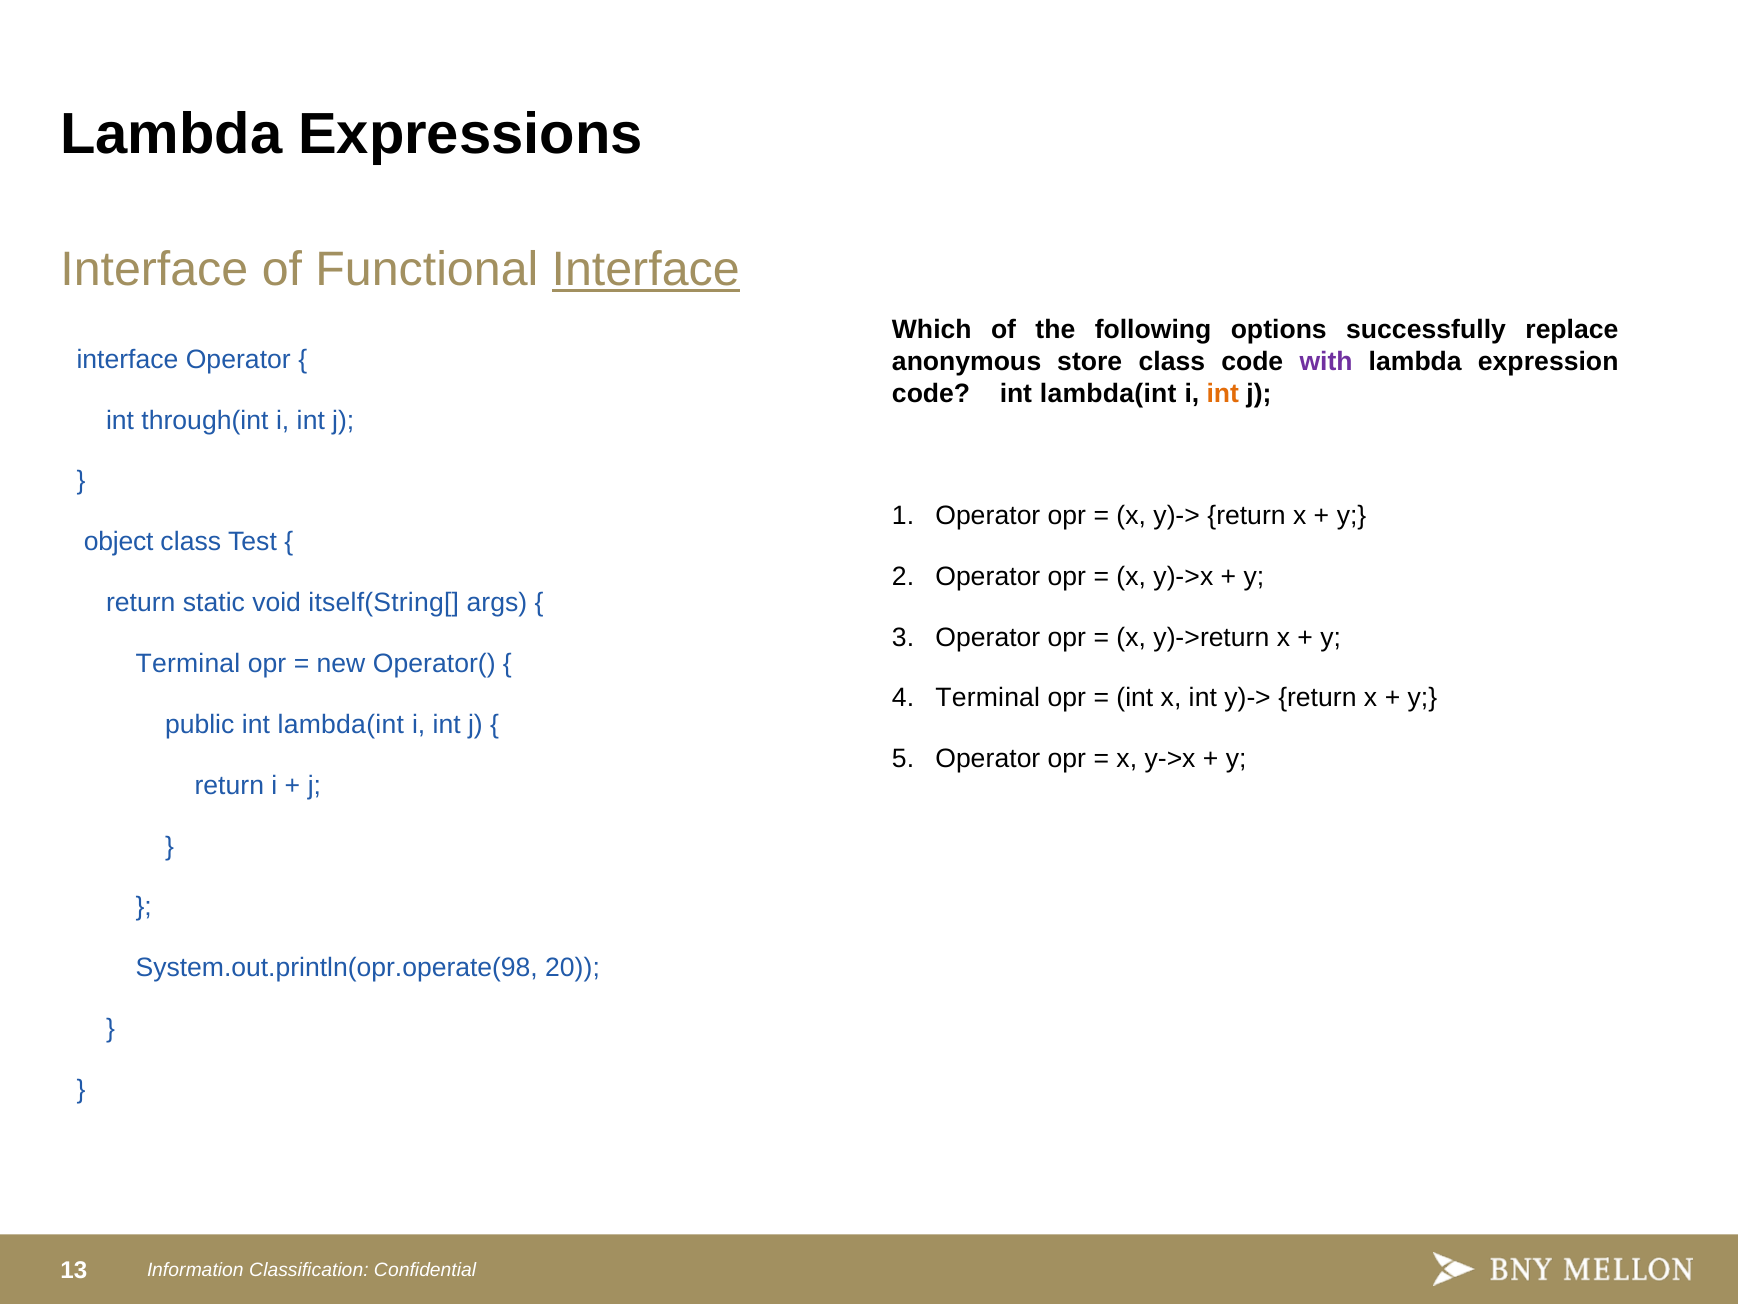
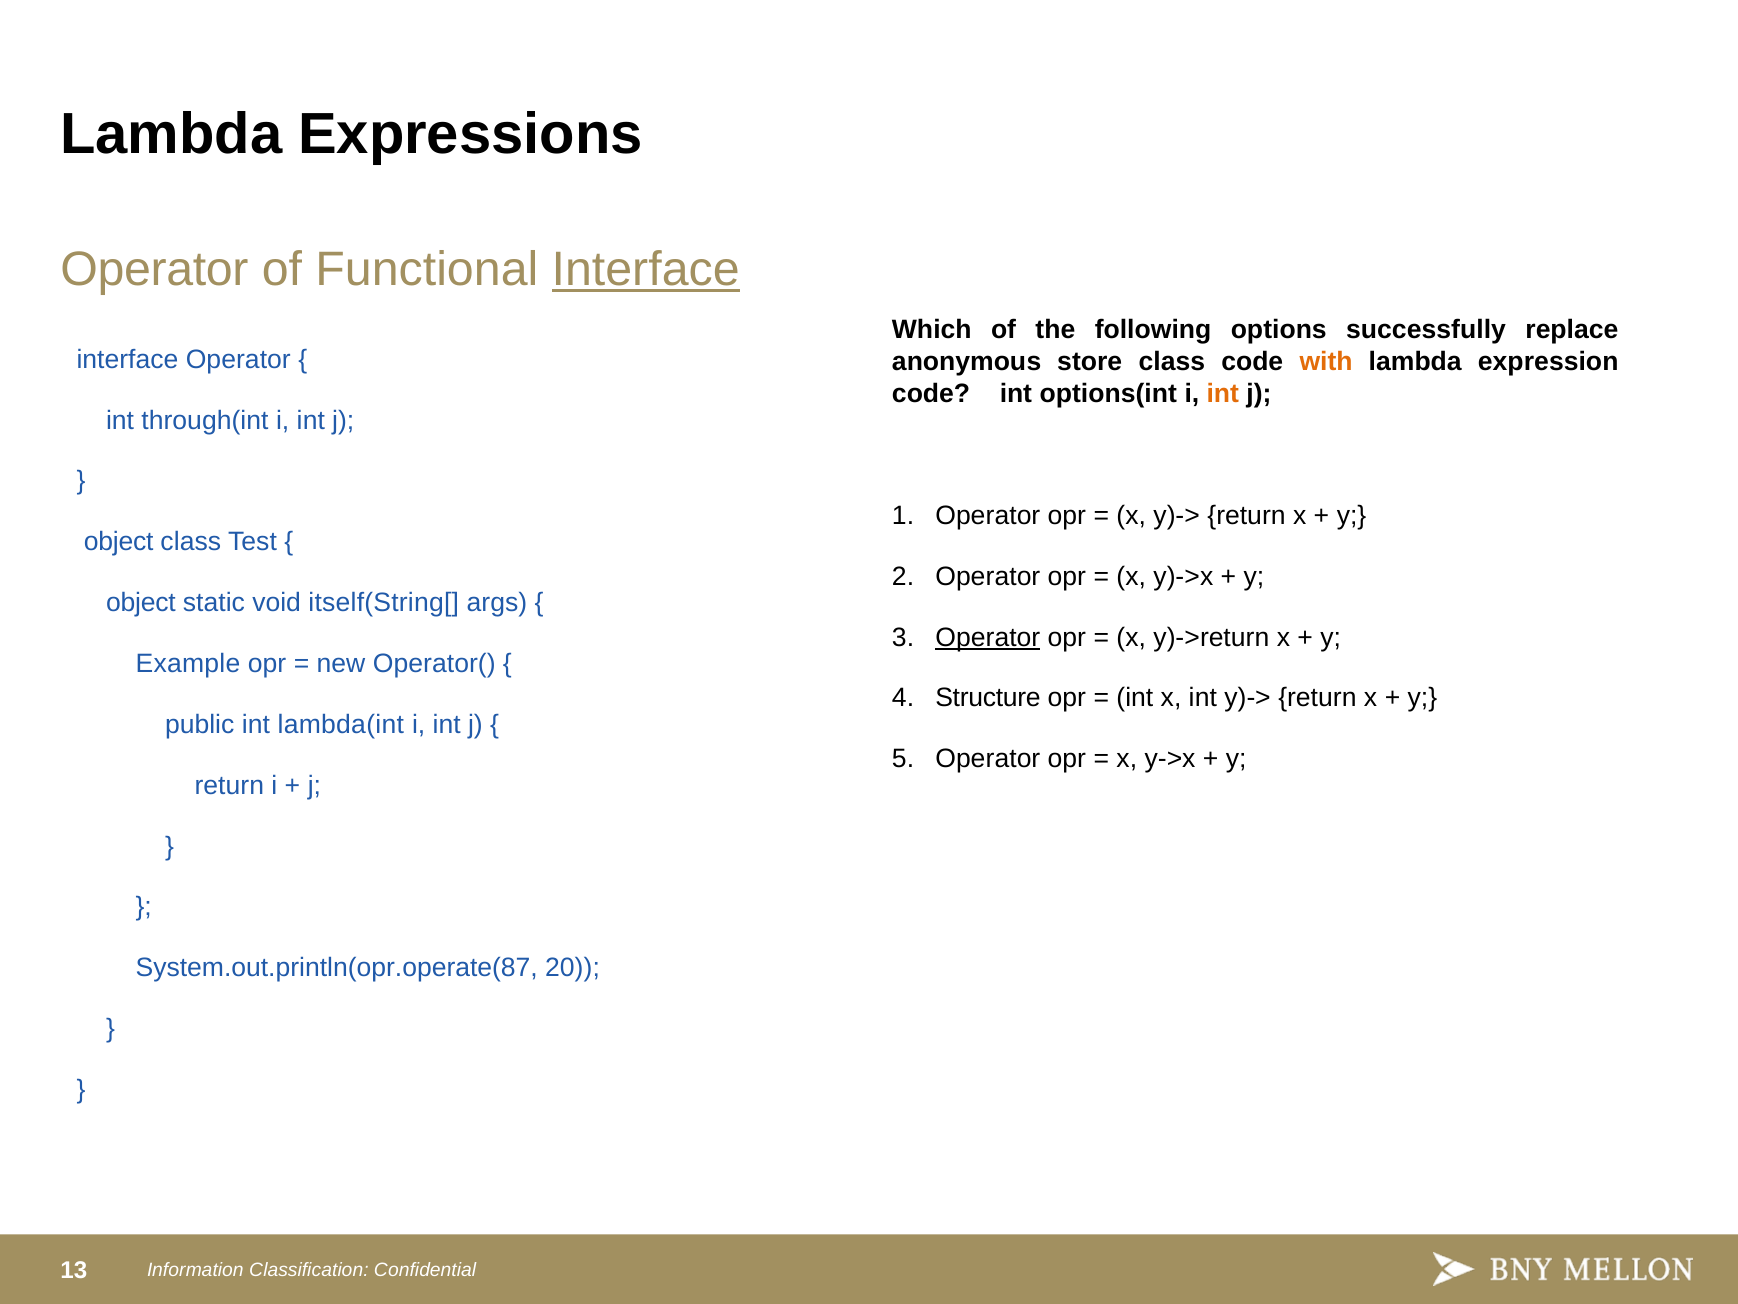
Interface: Interface -> Operator (155, 269)
with colour: purple -> orange (1326, 362)
code int lambda(int: lambda(int -> options(int (1108, 394)
return: return -> object (141, 603)
Operator underline: none -> present (988, 637)
Terminal: Terminal -> Example (188, 664)
Terminal: Terminal -> Structure (988, 698)
System.out.println(opr.operate(98: System.out.println(opr.operate(98 -> System.out.println(opr.operate(87 (337, 968)
